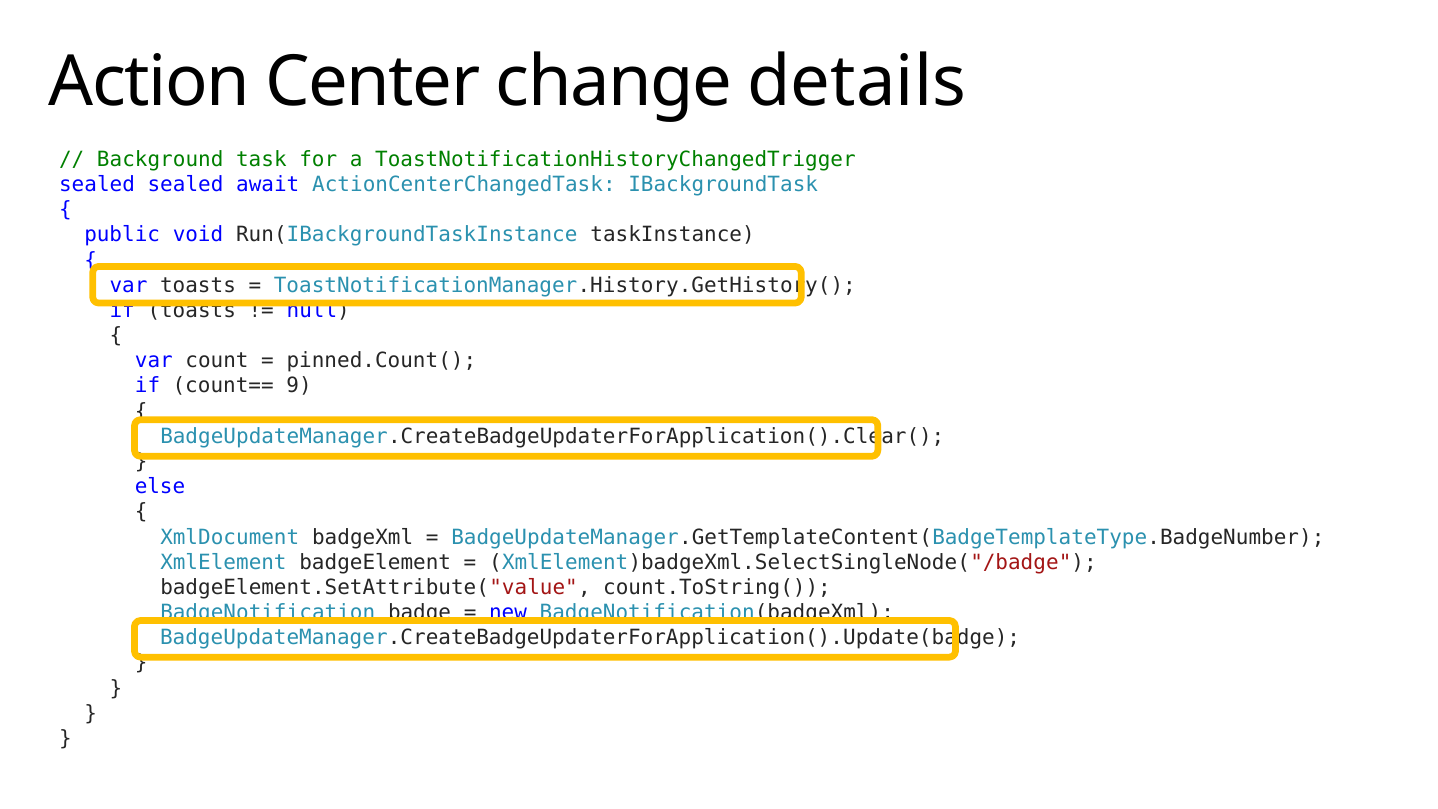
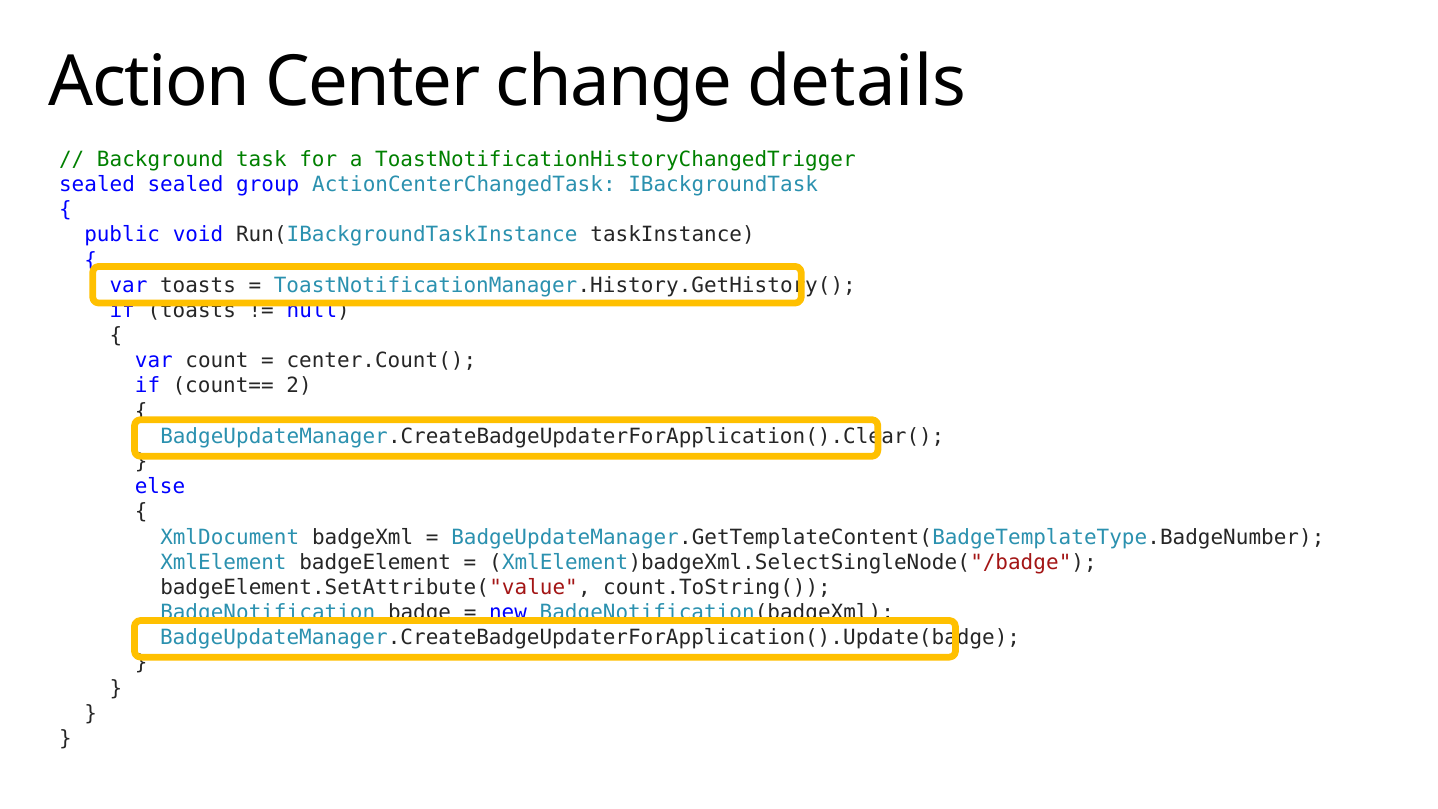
await: await -> group (268, 185)
pinned.Count(: pinned.Count( -> center.Count( (381, 361)
9: 9 -> 2 (299, 386)
